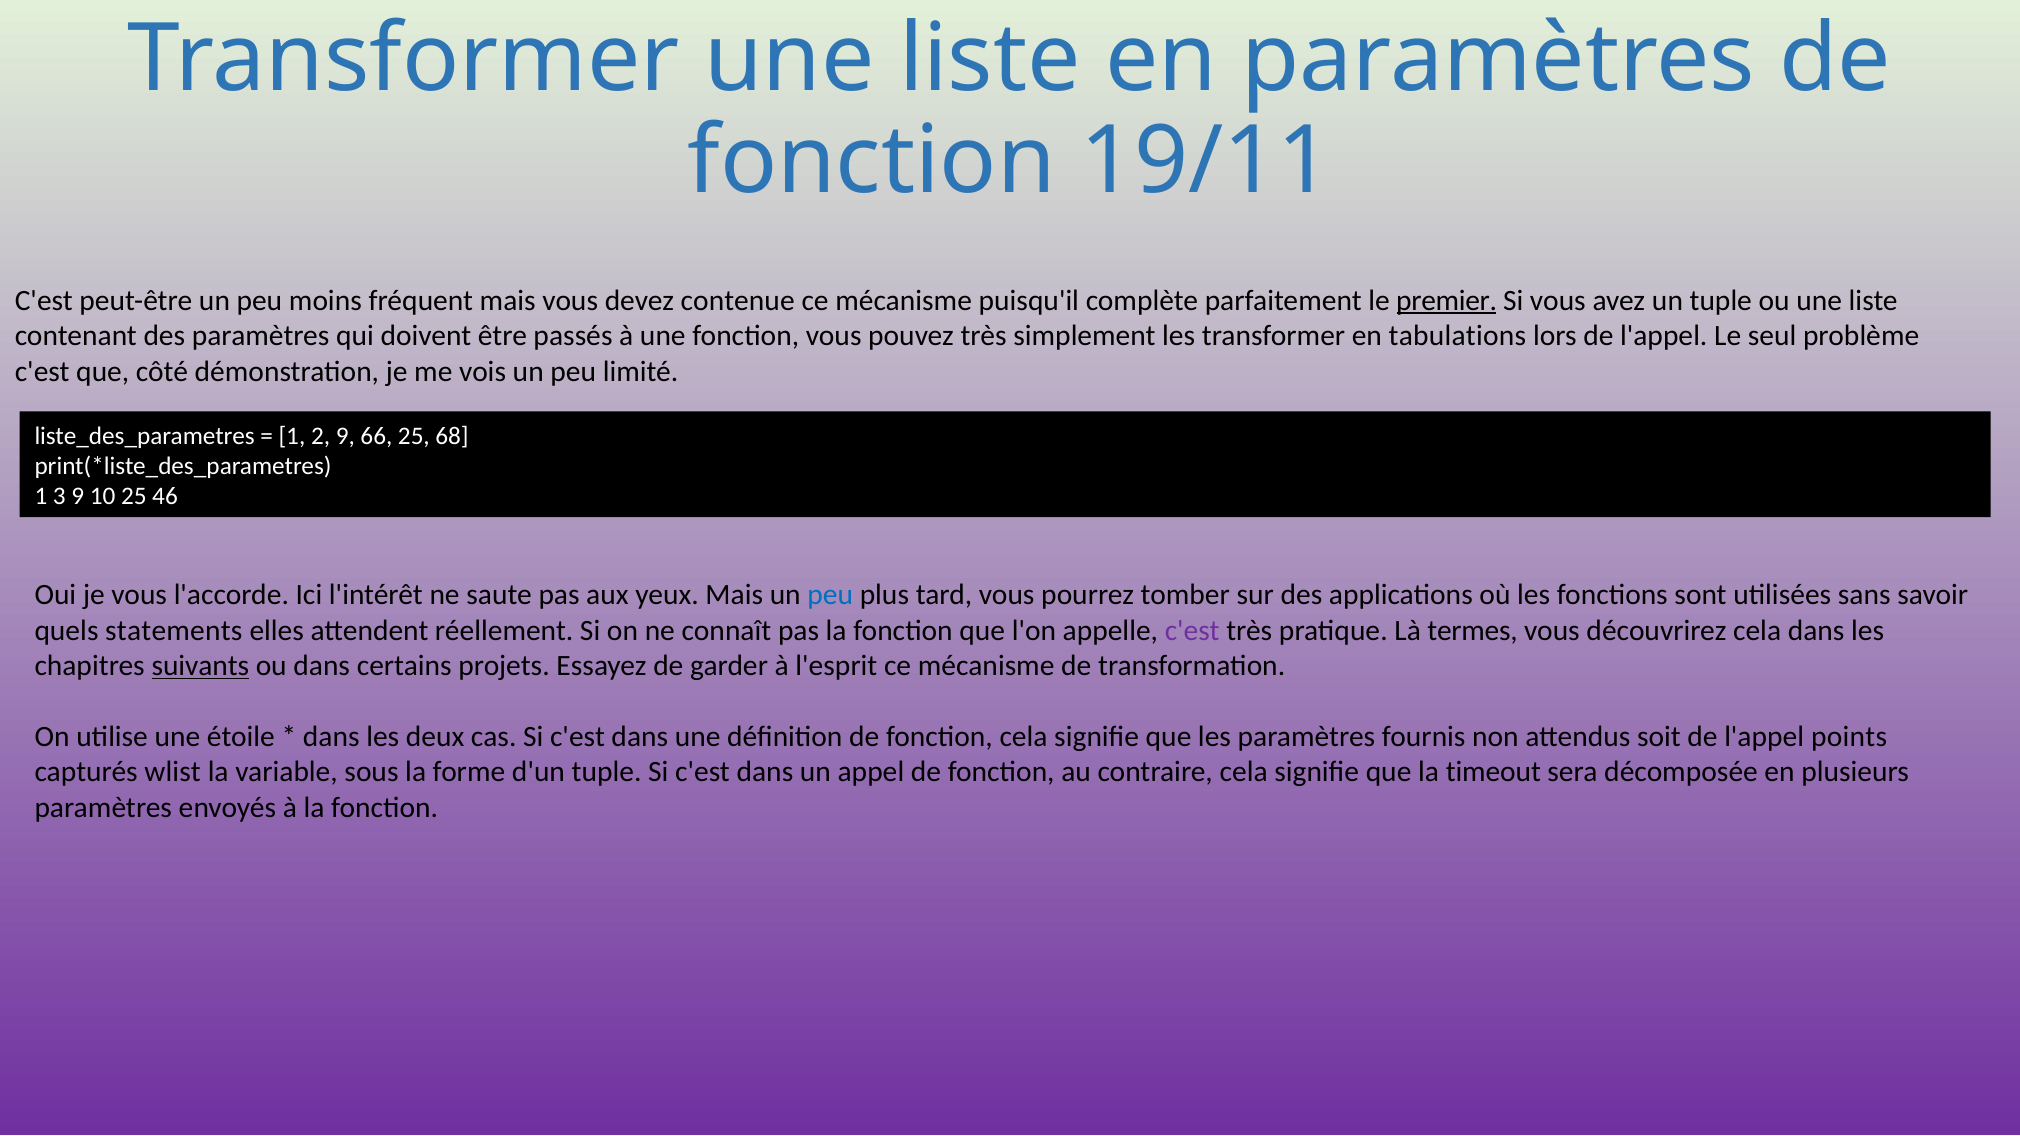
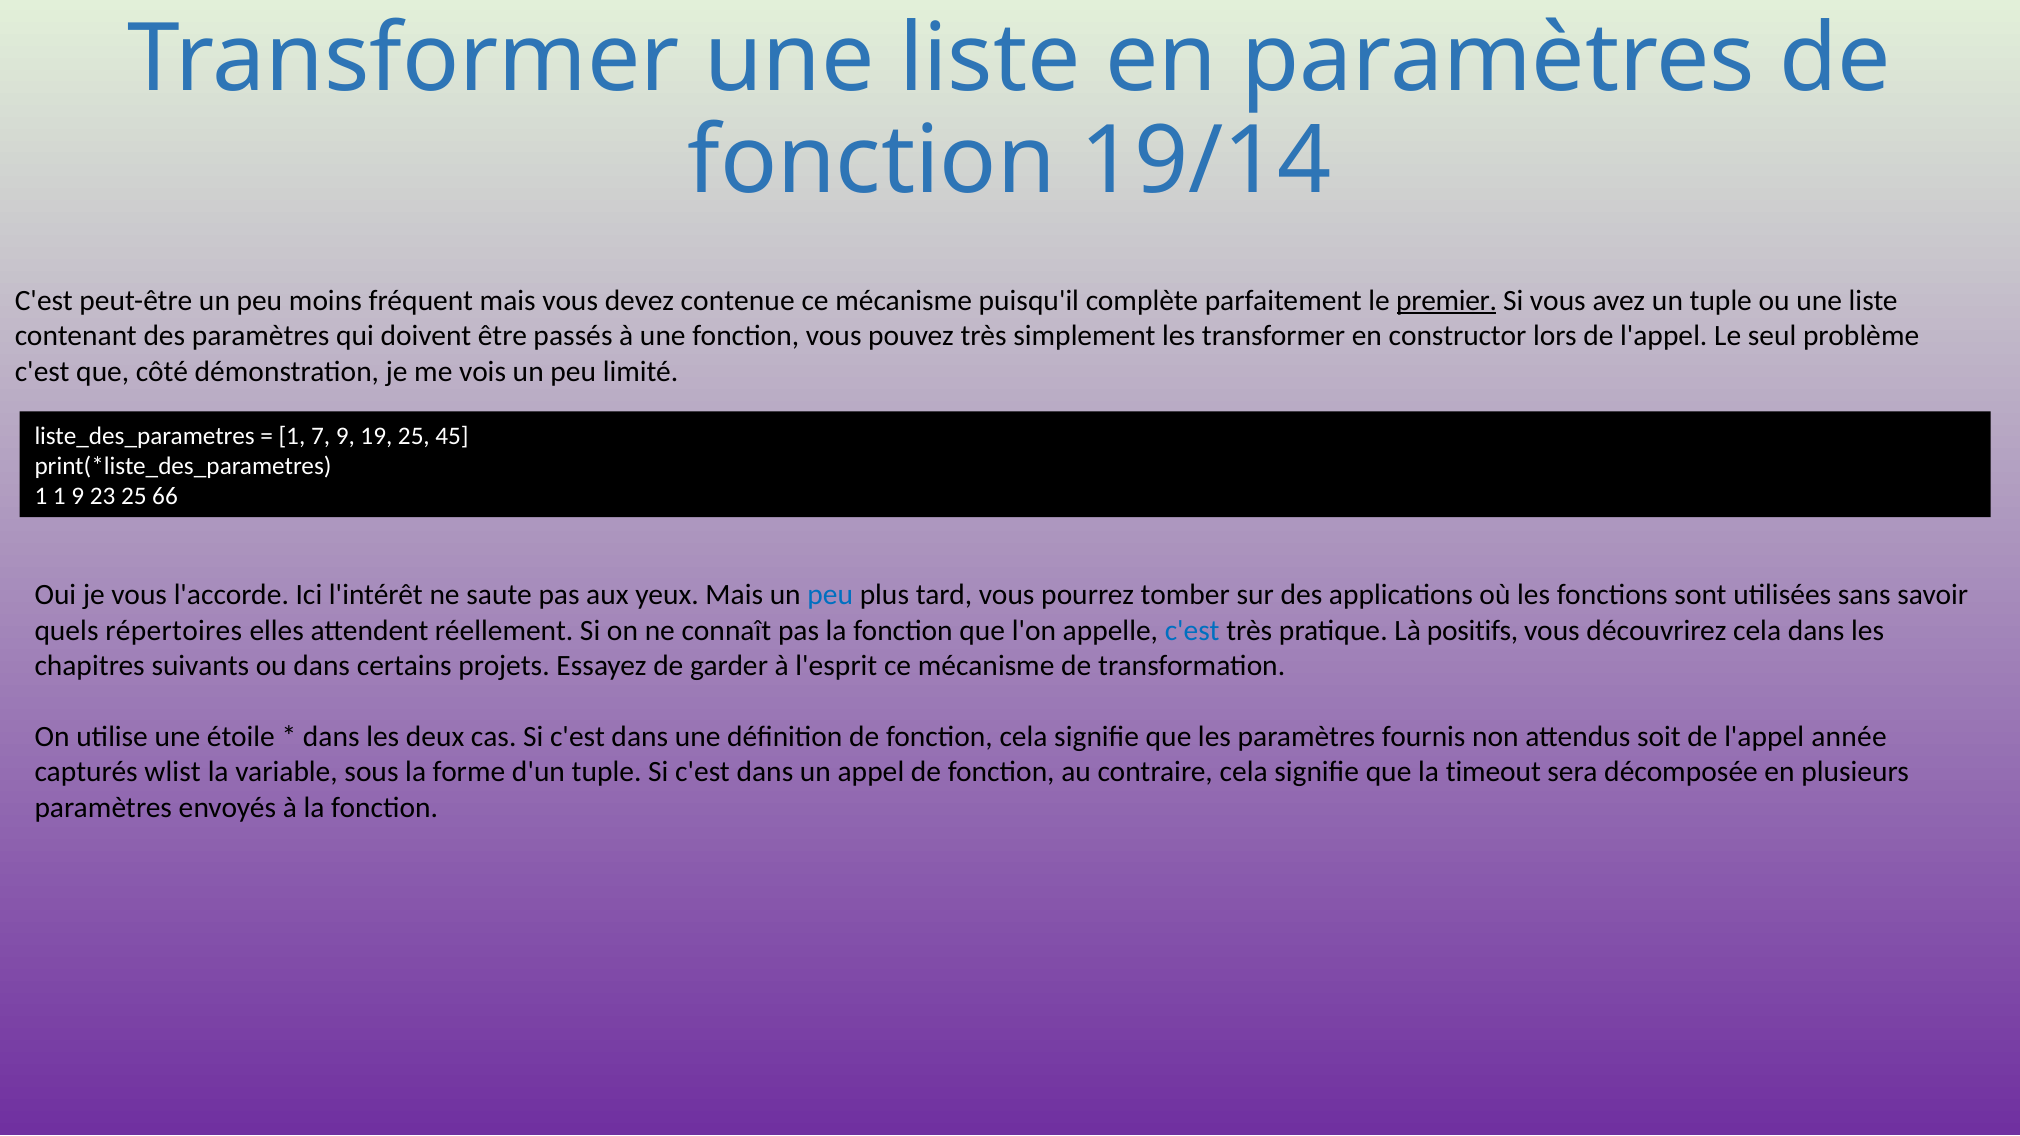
19/11: 19/11 -> 19/14 (1206, 162)
tabulations: tabulations -> constructor (1458, 336)
2: 2 -> 7 (321, 436)
66: 66 -> 19 (376, 436)
68: 68 -> 45 (452, 436)
1 3: 3 -> 1 (59, 497)
10: 10 -> 23 (103, 497)
46: 46 -> 66 (165, 497)
statements: statements -> répertoires (174, 631)
c'est colour: purple -> blue (1192, 631)
termes: termes -> positifs (1473, 631)
suivants underline: present -> none (200, 666)
points: points -> année (1849, 737)
